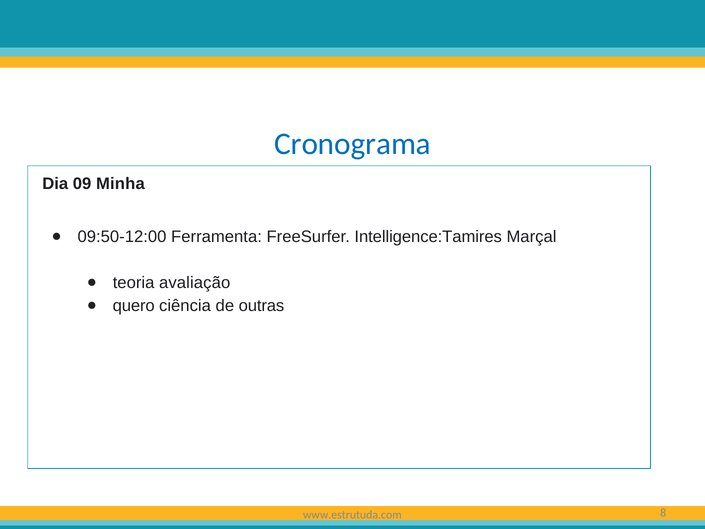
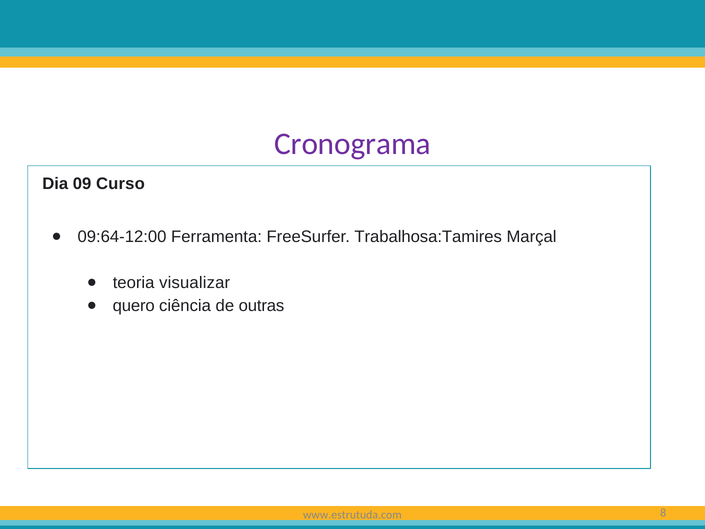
Cronograma colour: blue -> purple (353, 144)
Minha: Minha -> Curso (120, 184)
09:50-12:00: 09:50-12:00 -> 09:64-12:00 (122, 236)
Intelligence:Tamires: Intelligence:Tamires -> Trabalhosa:Tamires (428, 236)
avaliação: avaliação -> visualizar (195, 282)
